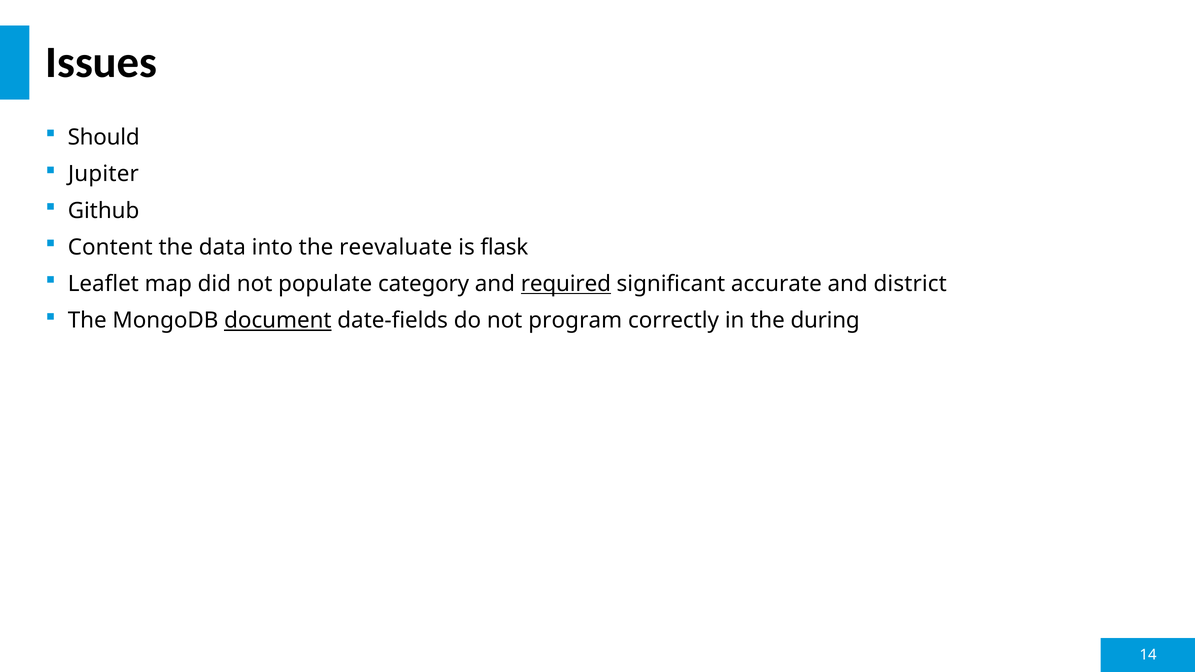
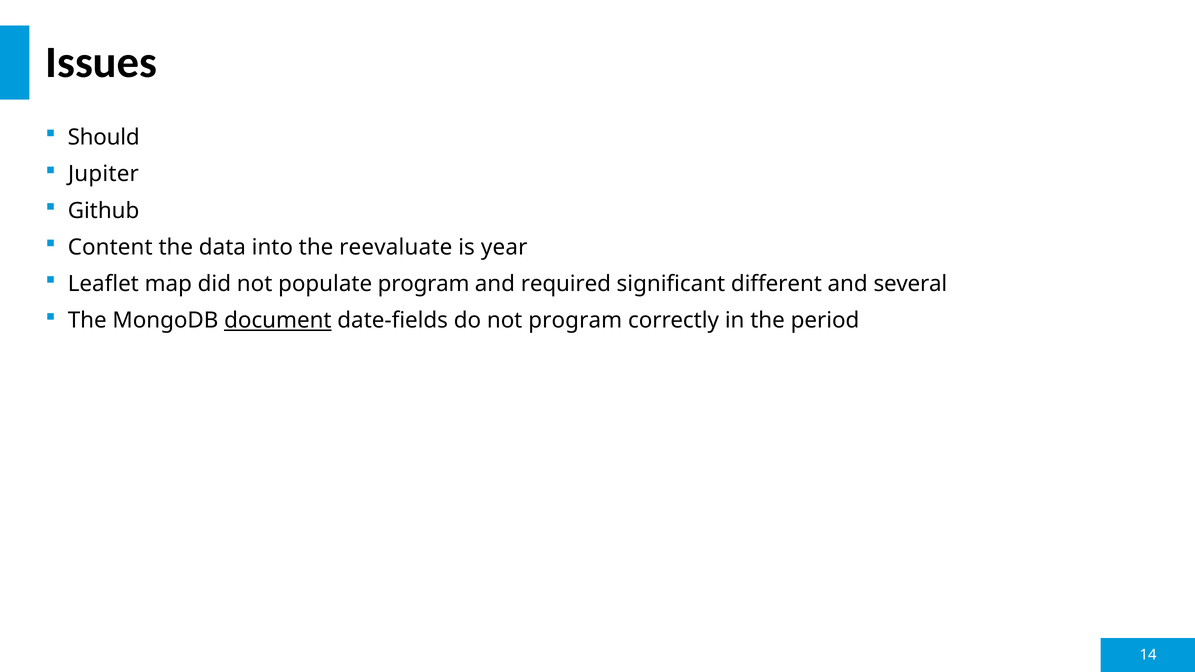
flask: flask -> year (504, 247)
populate category: category -> program (424, 284)
required underline: present -> none (566, 284)
accurate: accurate -> different (776, 284)
district: district -> several (910, 284)
during: during -> period (825, 321)
